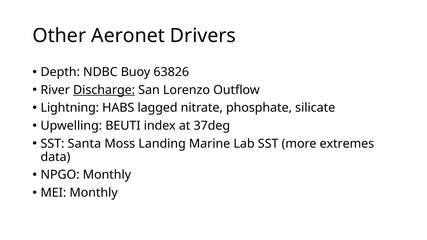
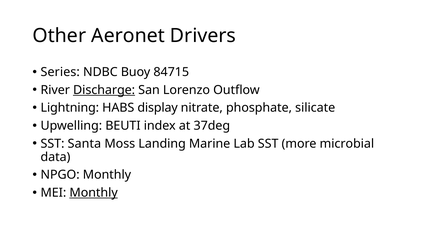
Depth: Depth -> Series (60, 72)
63826: 63826 -> 84715 (171, 72)
lagged: lagged -> display (158, 108)
extremes: extremes -> microbial (347, 144)
Monthly underline: none -> present (94, 193)
